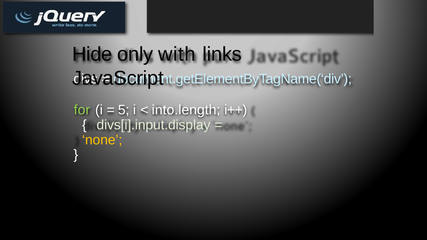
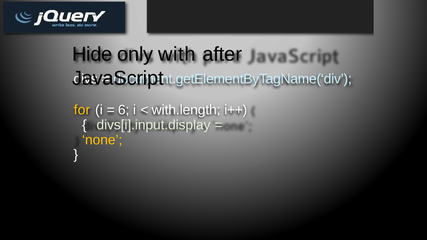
links: links -> after (222, 54)
for colour: light green -> yellow (82, 110)
5: 5 -> 6 (124, 110)
into.length: into.length -> with.length (186, 110)
